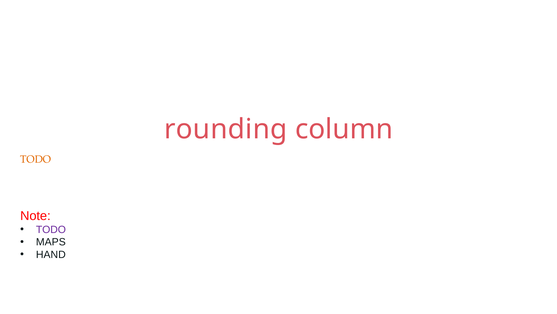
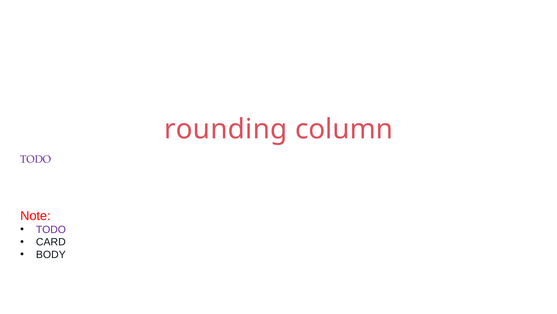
TODO colour: orange -> purple (36, 159)
MAPS: MAPS -> CARD (51, 242)
HAND: HAND -> BODY (51, 254)
